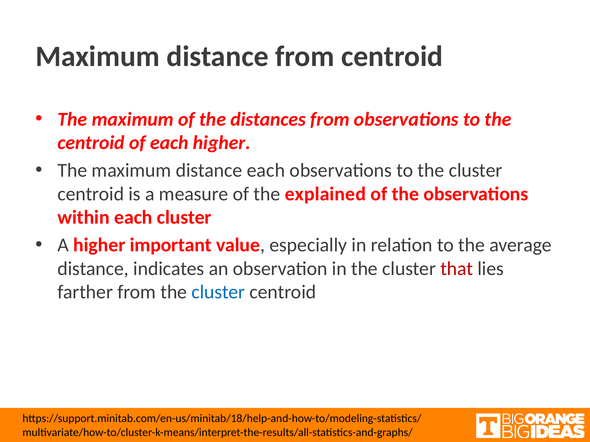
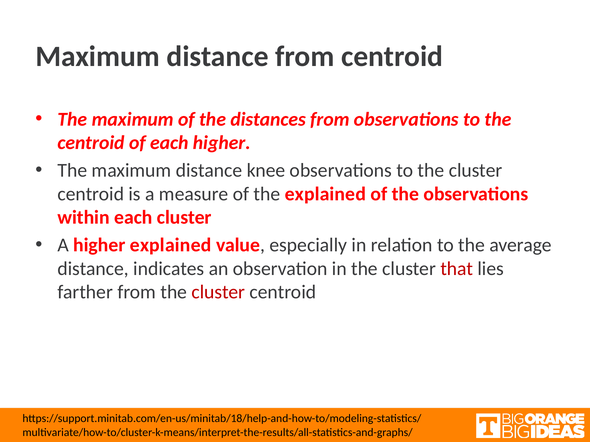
distance each: each -> knee (266, 171)
higher important: important -> explained (171, 245)
cluster colour: blue -> red (218, 292)
